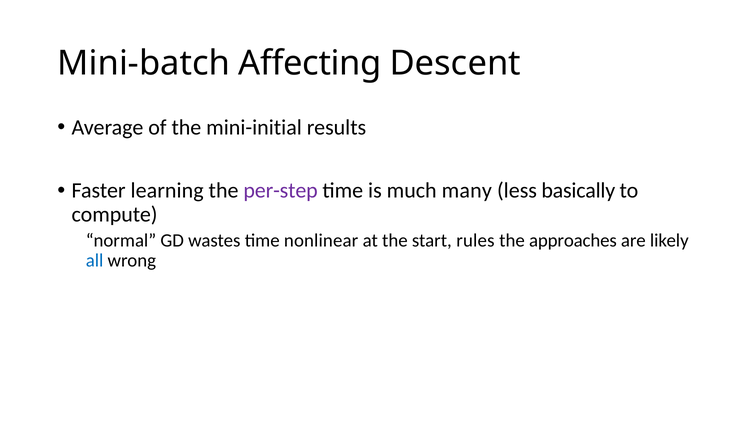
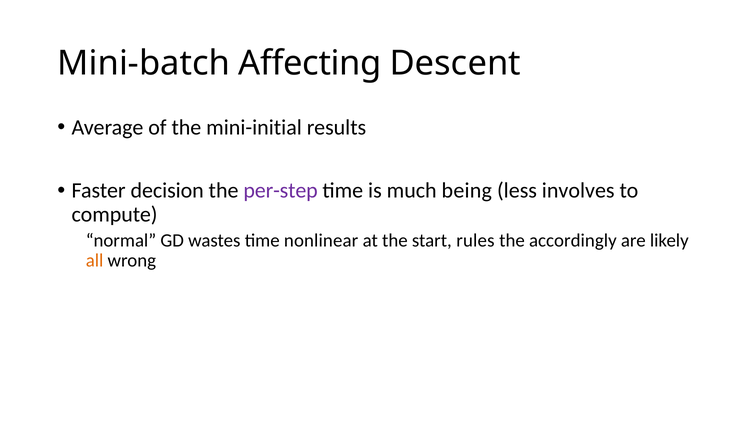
learning: learning -> decision (167, 191)
many: many -> being (467, 191)
basically: basically -> involves (578, 191)
approaches: approaches -> accordingly (573, 240)
all colour: blue -> orange (95, 261)
